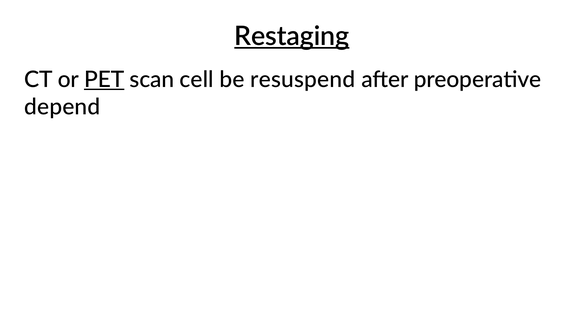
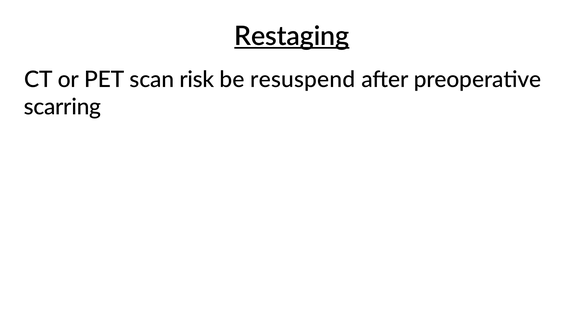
PET underline: present -> none (104, 80)
cell: cell -> risk (197, 80)
depend: depend -> scarring (62, 107)
